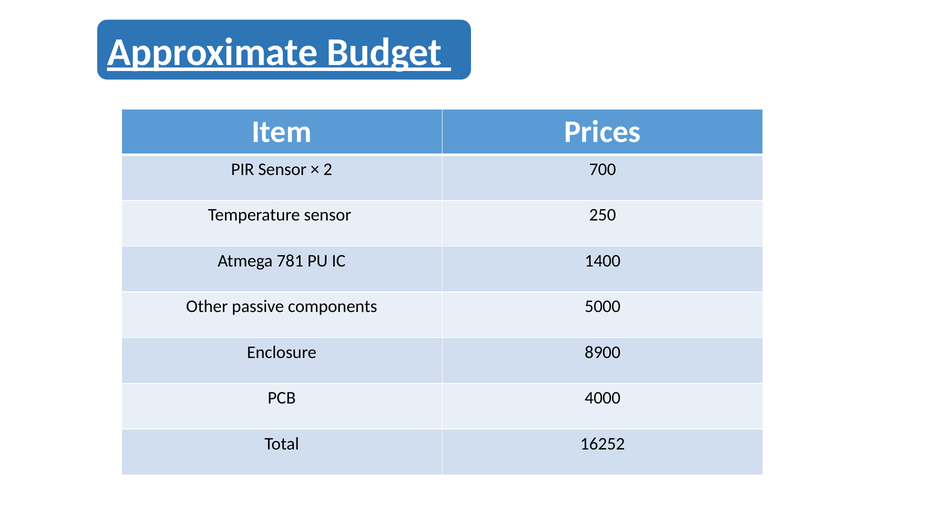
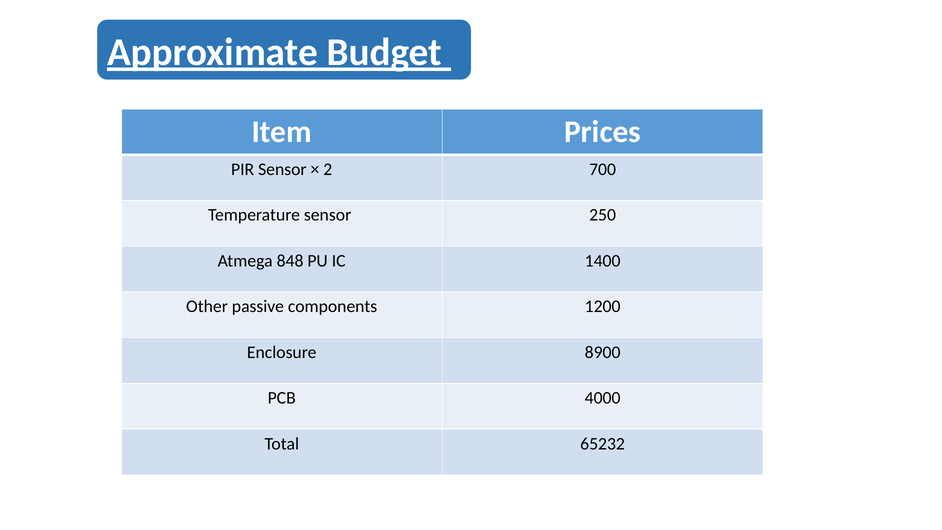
781: 781 -> 848 (290, 261)
5000: 5000 -> 1200 (603, 306)
16252: 16252 -> 65232 (603, 444)
